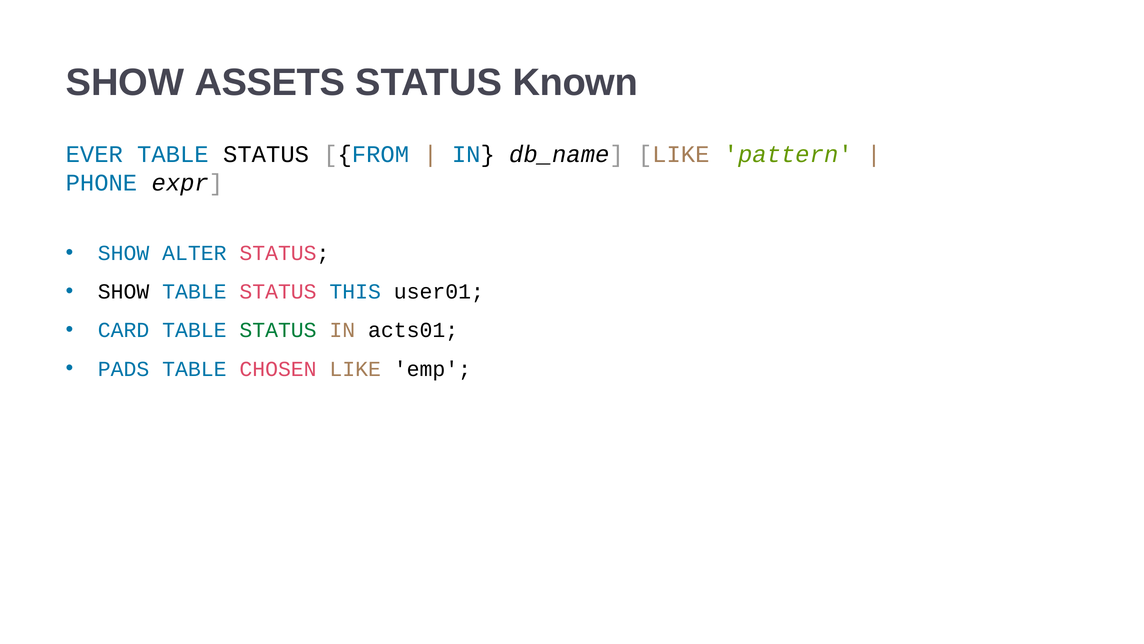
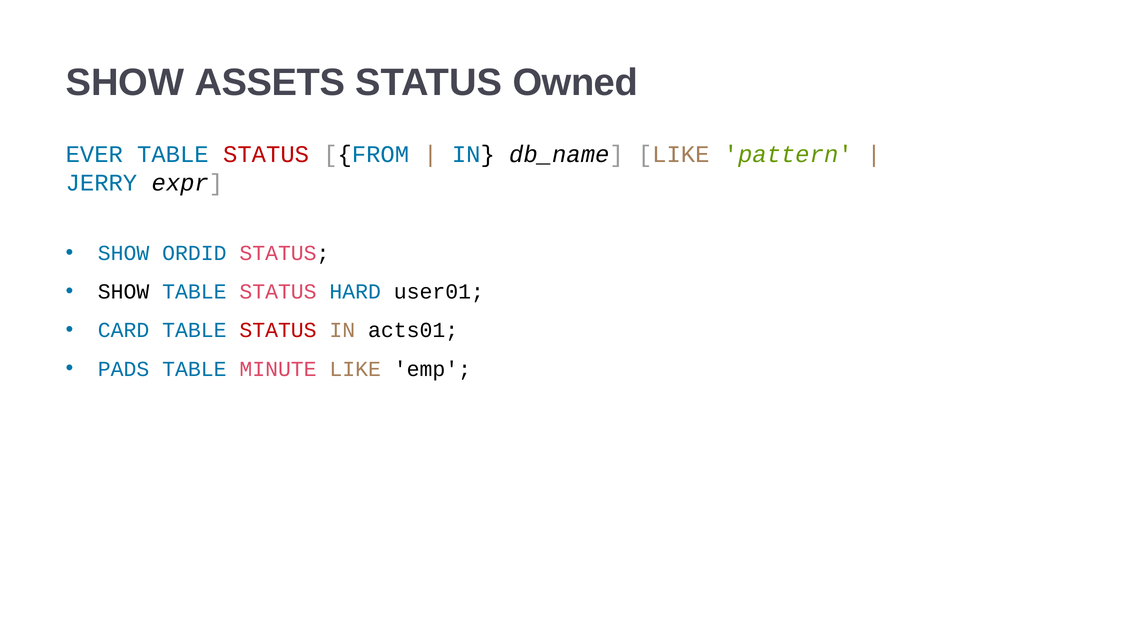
Known: Known -> Owned (575, 83)
STATUS colour: black -> red (266, 154)
PHONE: PHONE -> JERRY (101, 183)
ALTER: ALTER -> ORDID (194, 253)
THIS: THIS -> HARD (355, 292)
STATUS colour: green -> red (278, 330)
CHOSEN: CHOSEN -> MINUTE (278, 369)
